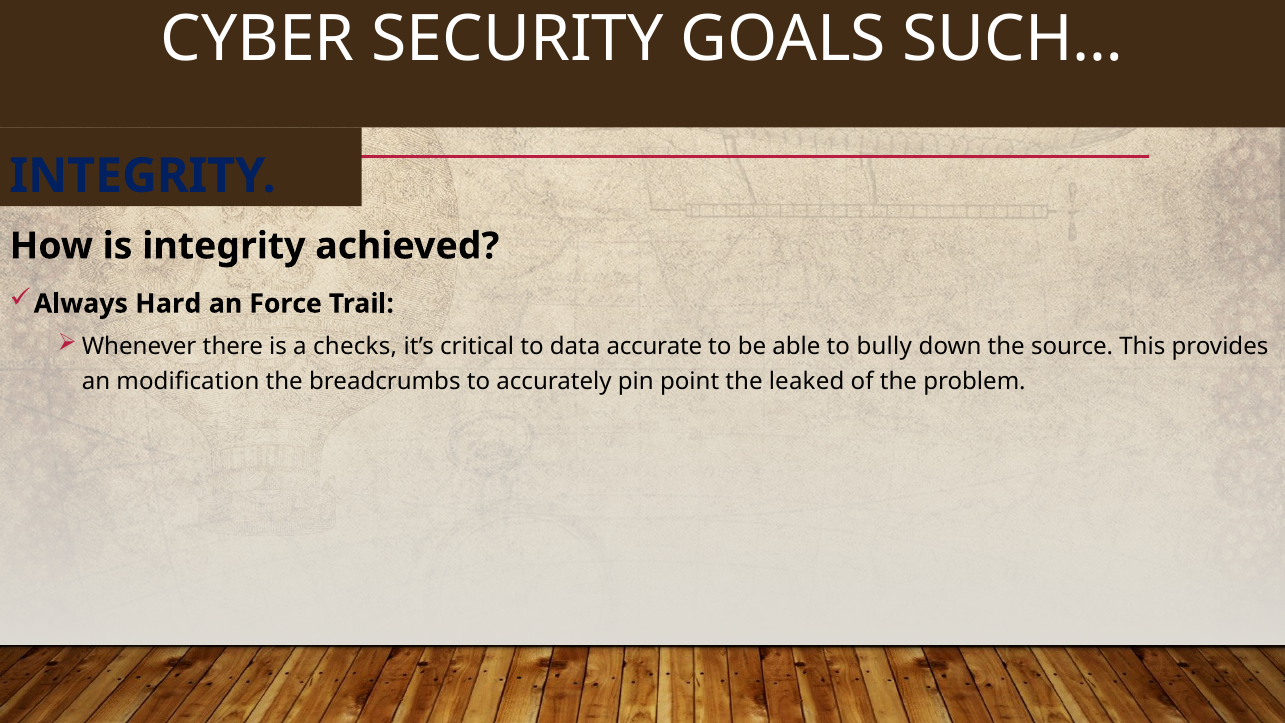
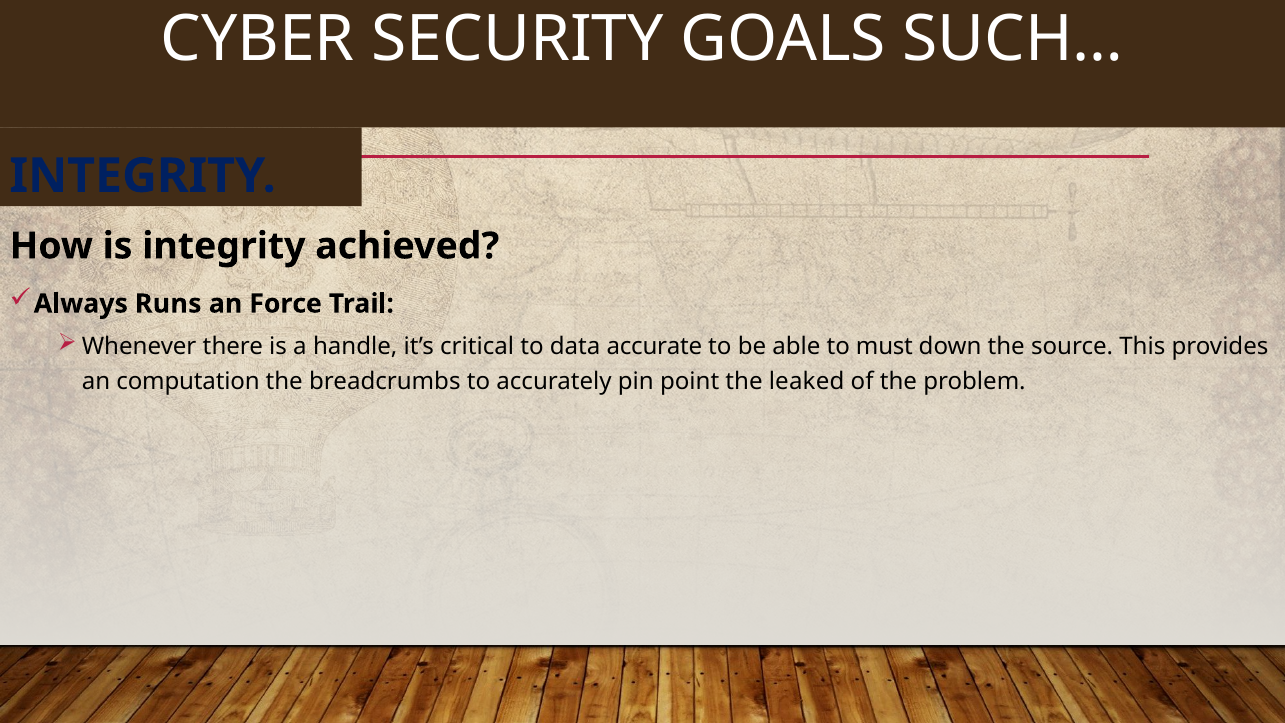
Hard: Hard -> Runs (168, 304)
checks: checks -> handle (355, 346)
bully: bully -> must (884, 346)
modification: modification -> computation (188, 381)
